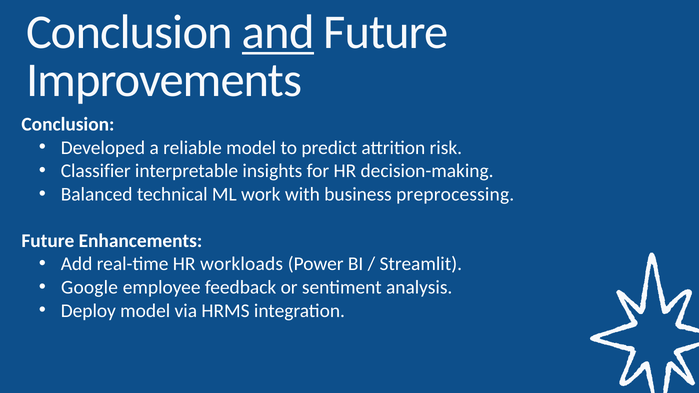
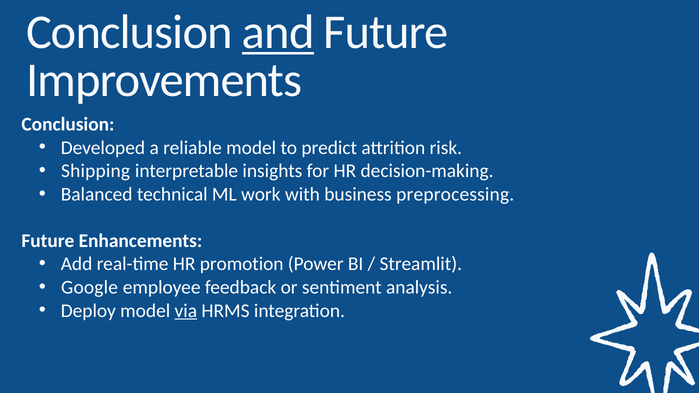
Classifier: Classifier -> Shipping (96, 171)
workloads: workloads -> promotion (242, 264)
via underline: none -> present (186, 311)
